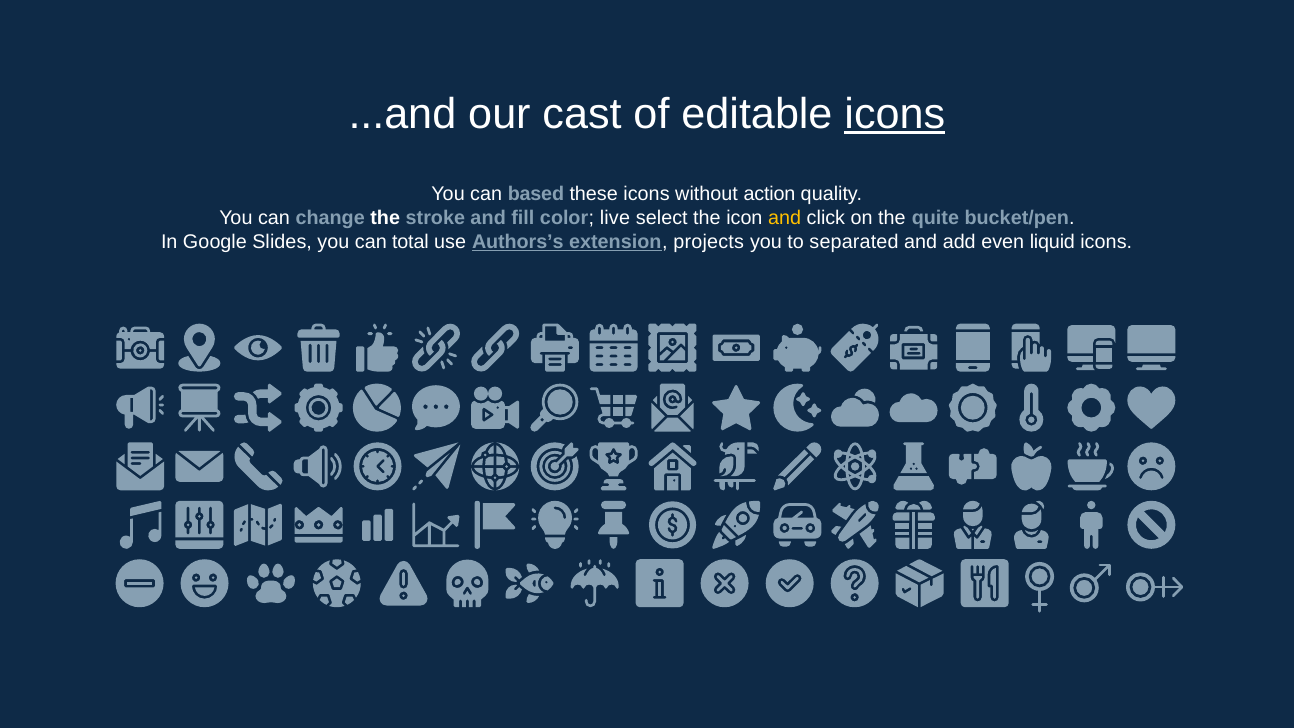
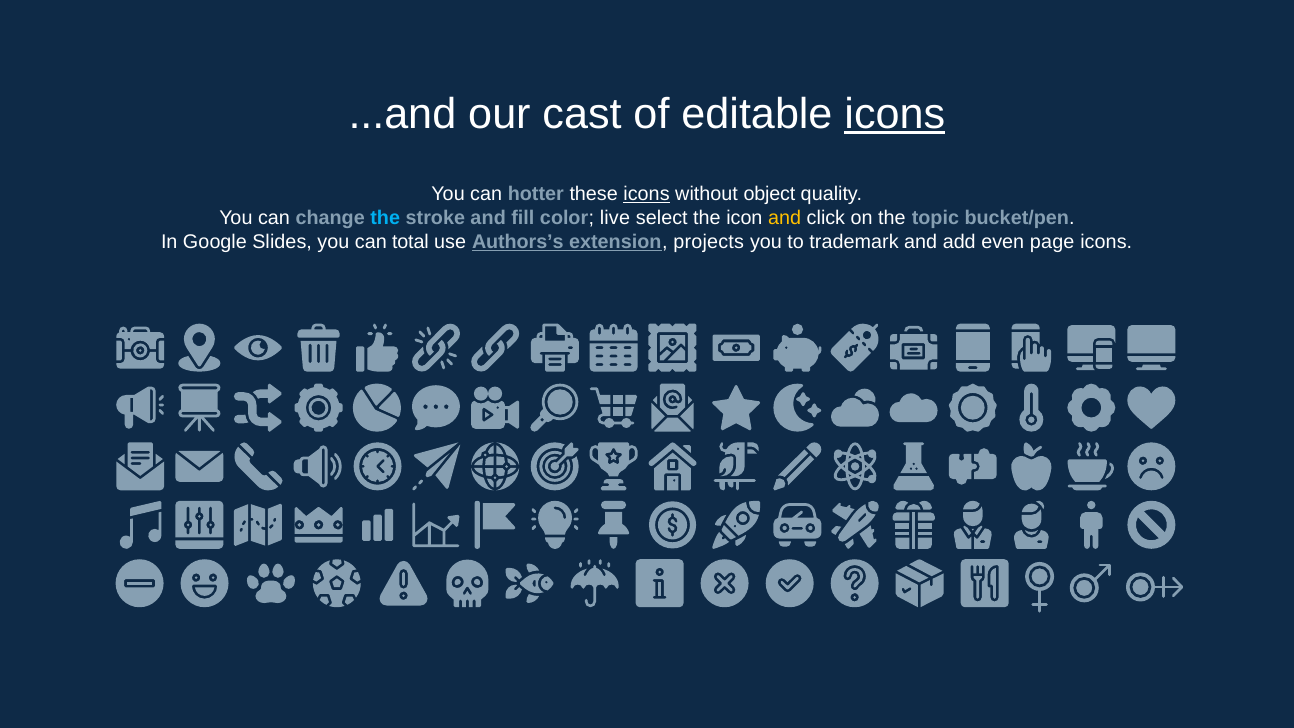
based: based -> hotter (536, 194)
icons underline: none -> present (647, 194)
action: action -> object (769, 194)
the colour: white -> light blue (385, 218)
quite: quite -> topic (935, 218)
separated: separated -> trademark (854, 242)
liquid: liquid -> page (1052, 242)
